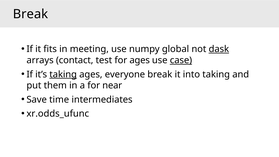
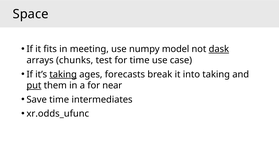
Break: Break -> Space (31, 14)
global: global -> model (176, 49)
contact: contact -> chunks (75, 60)
for ages: ages -> time (140, 60)
case underline: present -> none (181, 60)
everyone: everyone -> forecasts (125, 74)
put underline: none -> present (34, 85)
